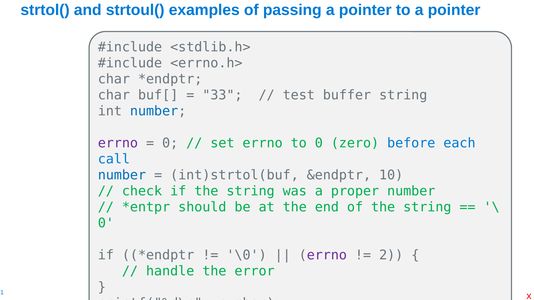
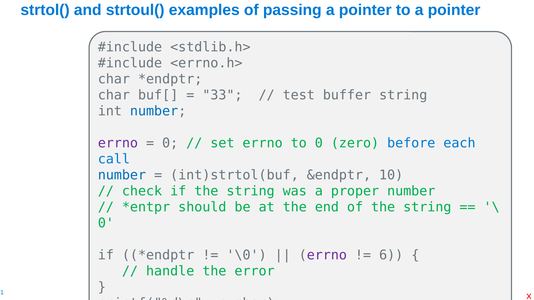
2: 2 -> 6 (391, 256)
